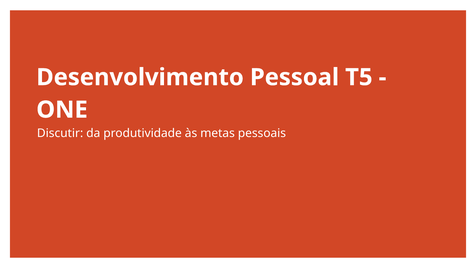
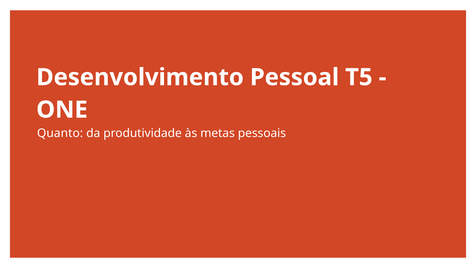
Discutir: Discutir -> Quanto (60, 133)
